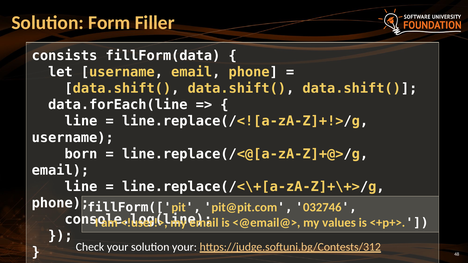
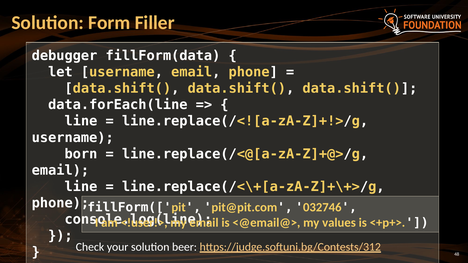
consists: consists -> debugger (65, 56)
solution your: your -> beer (185, 247)
